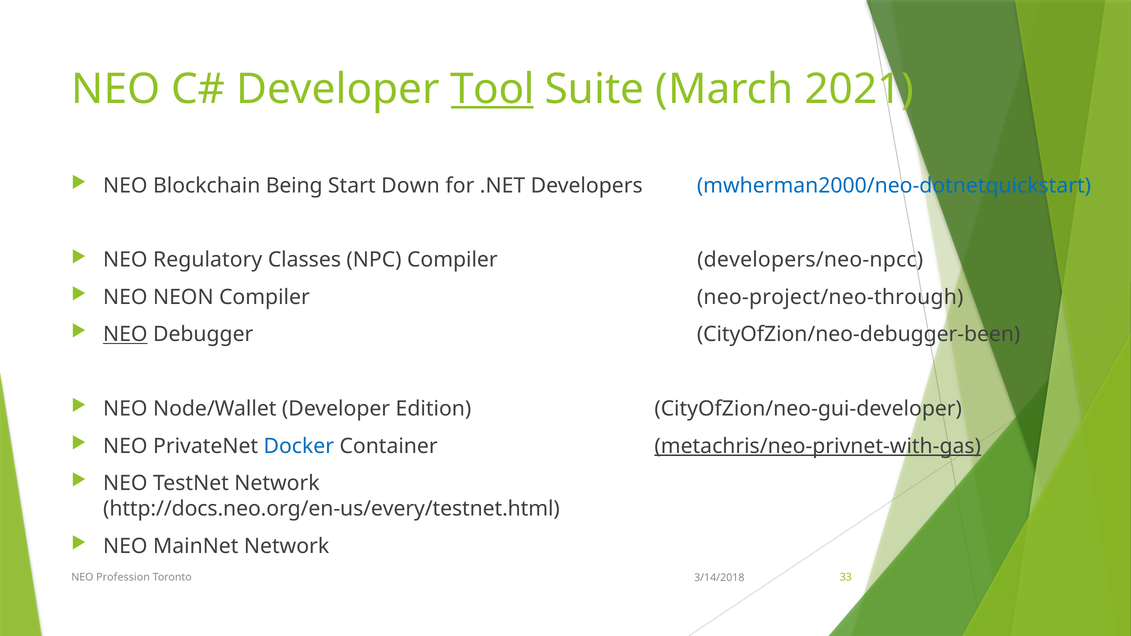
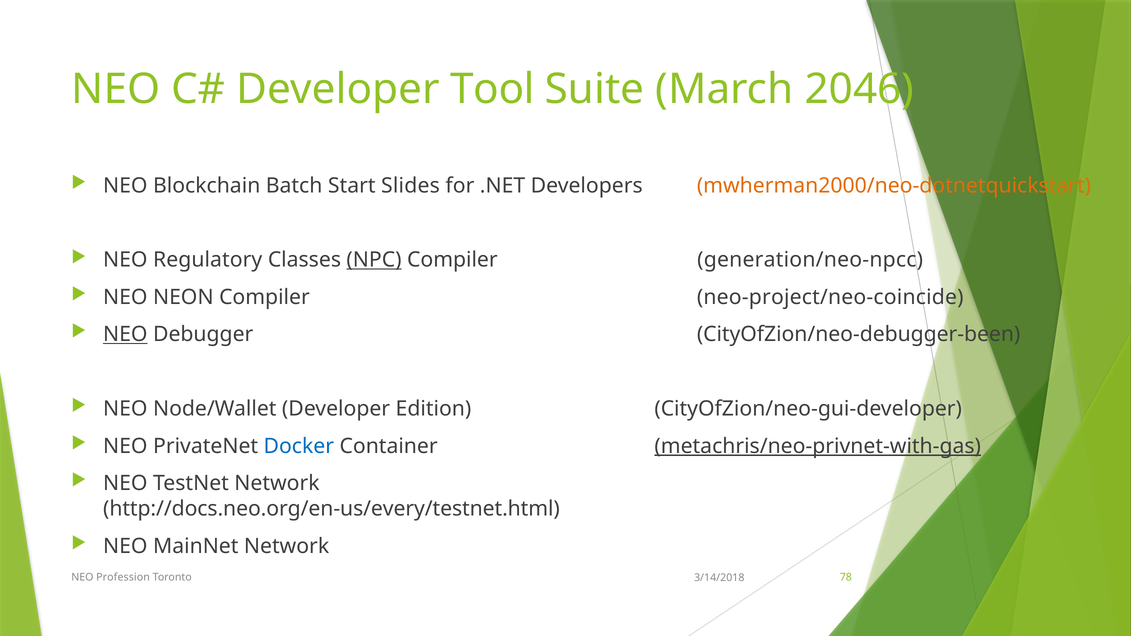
Tool underline: present -> none (492, 89)
2021: 2021 -> 2046 (859, 89)
Being: Being -> Batch (294, 186)
Down: Down -> Slides (410, 186)
mwherman2000/neo-dotnetquickstart colour: blue -> orange (894, 186)
NPC underline: none -> present (374, 260)
developers/neo-npcc: developers/neo-npcc -> generation/neo-npcc (810, 260)
neo-project/neo-through: neo-project/neo-through -> neo-project/neo-coincide (830, 297)
33: 33 -> 78 (846, 577)
